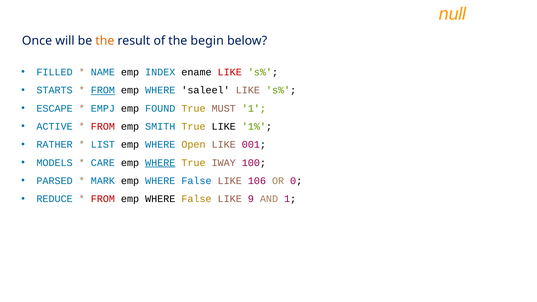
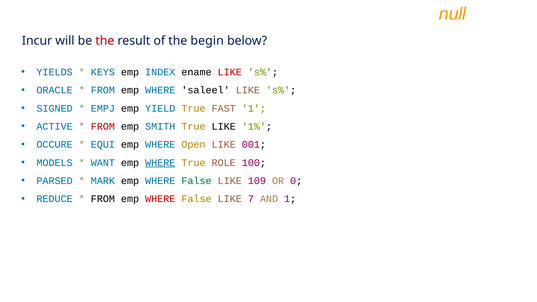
Once: Once -> Incur (37, 41)
the colour: orange -> red (105, 41)
FILLED: FILLED -> YIELDS (55, 72)
NAME: NAME -> KEYS (103, 72)
STARTS: STARTS -> ORACLE (55, 90)
FROM underline: present -> none (103, 90)
ESCAPE: ESCAPE -> SIGNED (55, 108)
FOUND: FOUND -> YIELD (160, 108)
MUST: MUST -> FAST (224, 108)
RATHER: RATHER -> OCCURE (55, 145)
LIST: LIST -> EQUI (103, 145)
CARE: CARE -> WANT (103, 163)
IWAY: IWAY -> ROLE (224, 163)
False colour: blue -> green (197, 181)
106: 106 -> 109 (257, 181)
FROM colour: red -> black (103, 199)
WHERE colour: black -> red (160, 199)
9: 9 -> 7 (251, 199)
